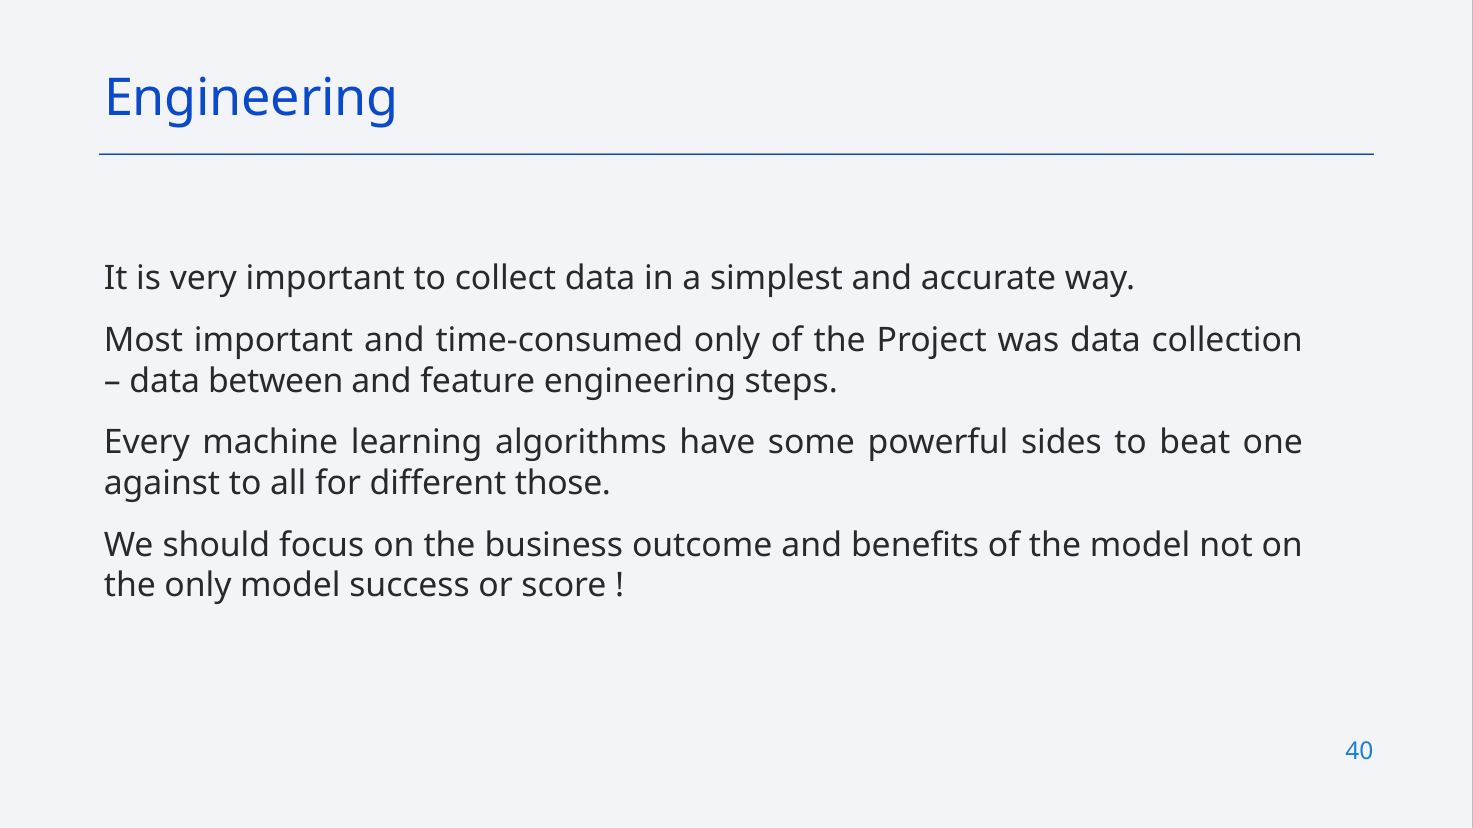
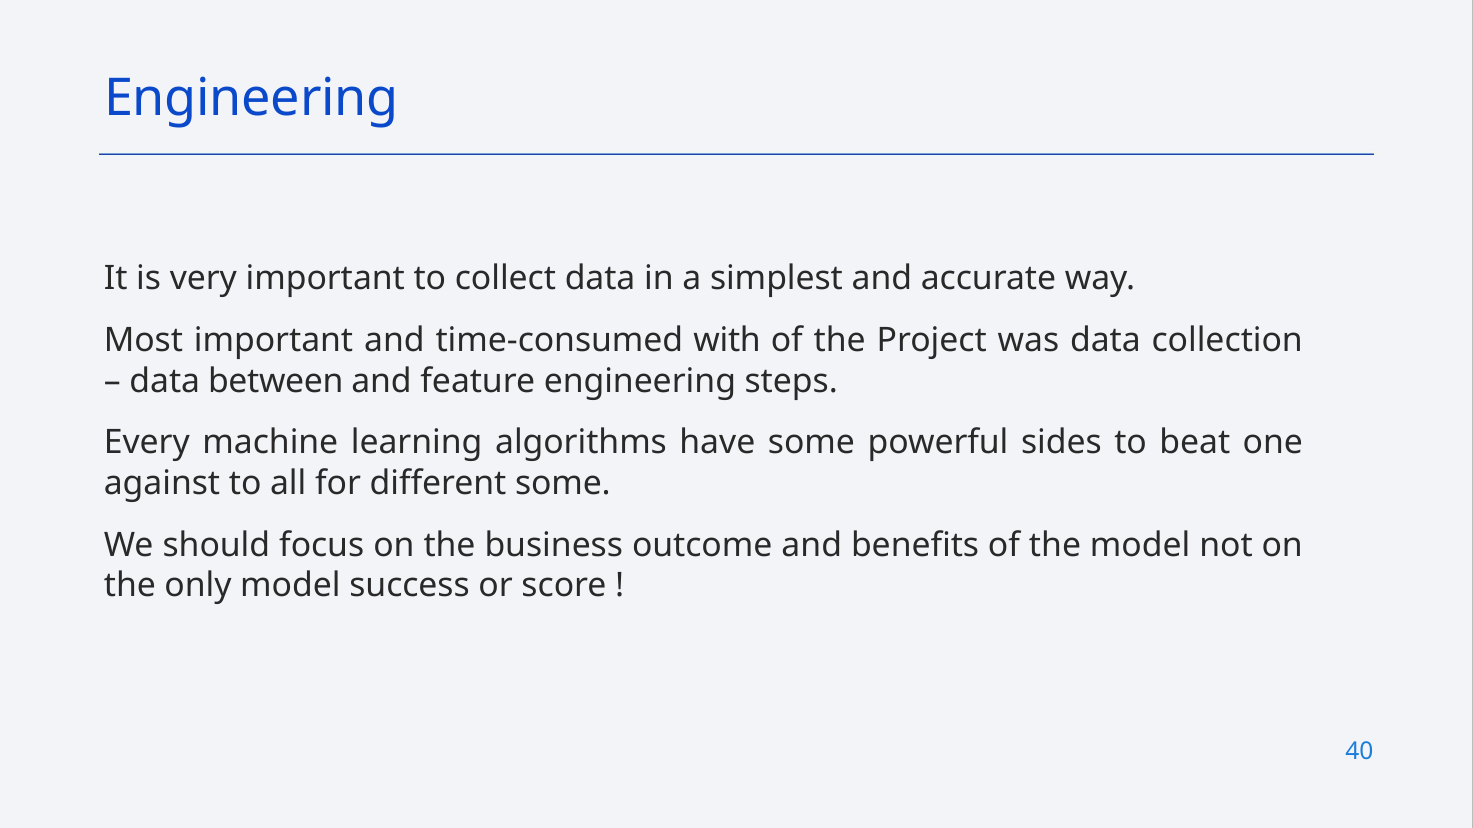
time-consumed only: only -> with (727, 341)
different those: those -> some (563, 484)
